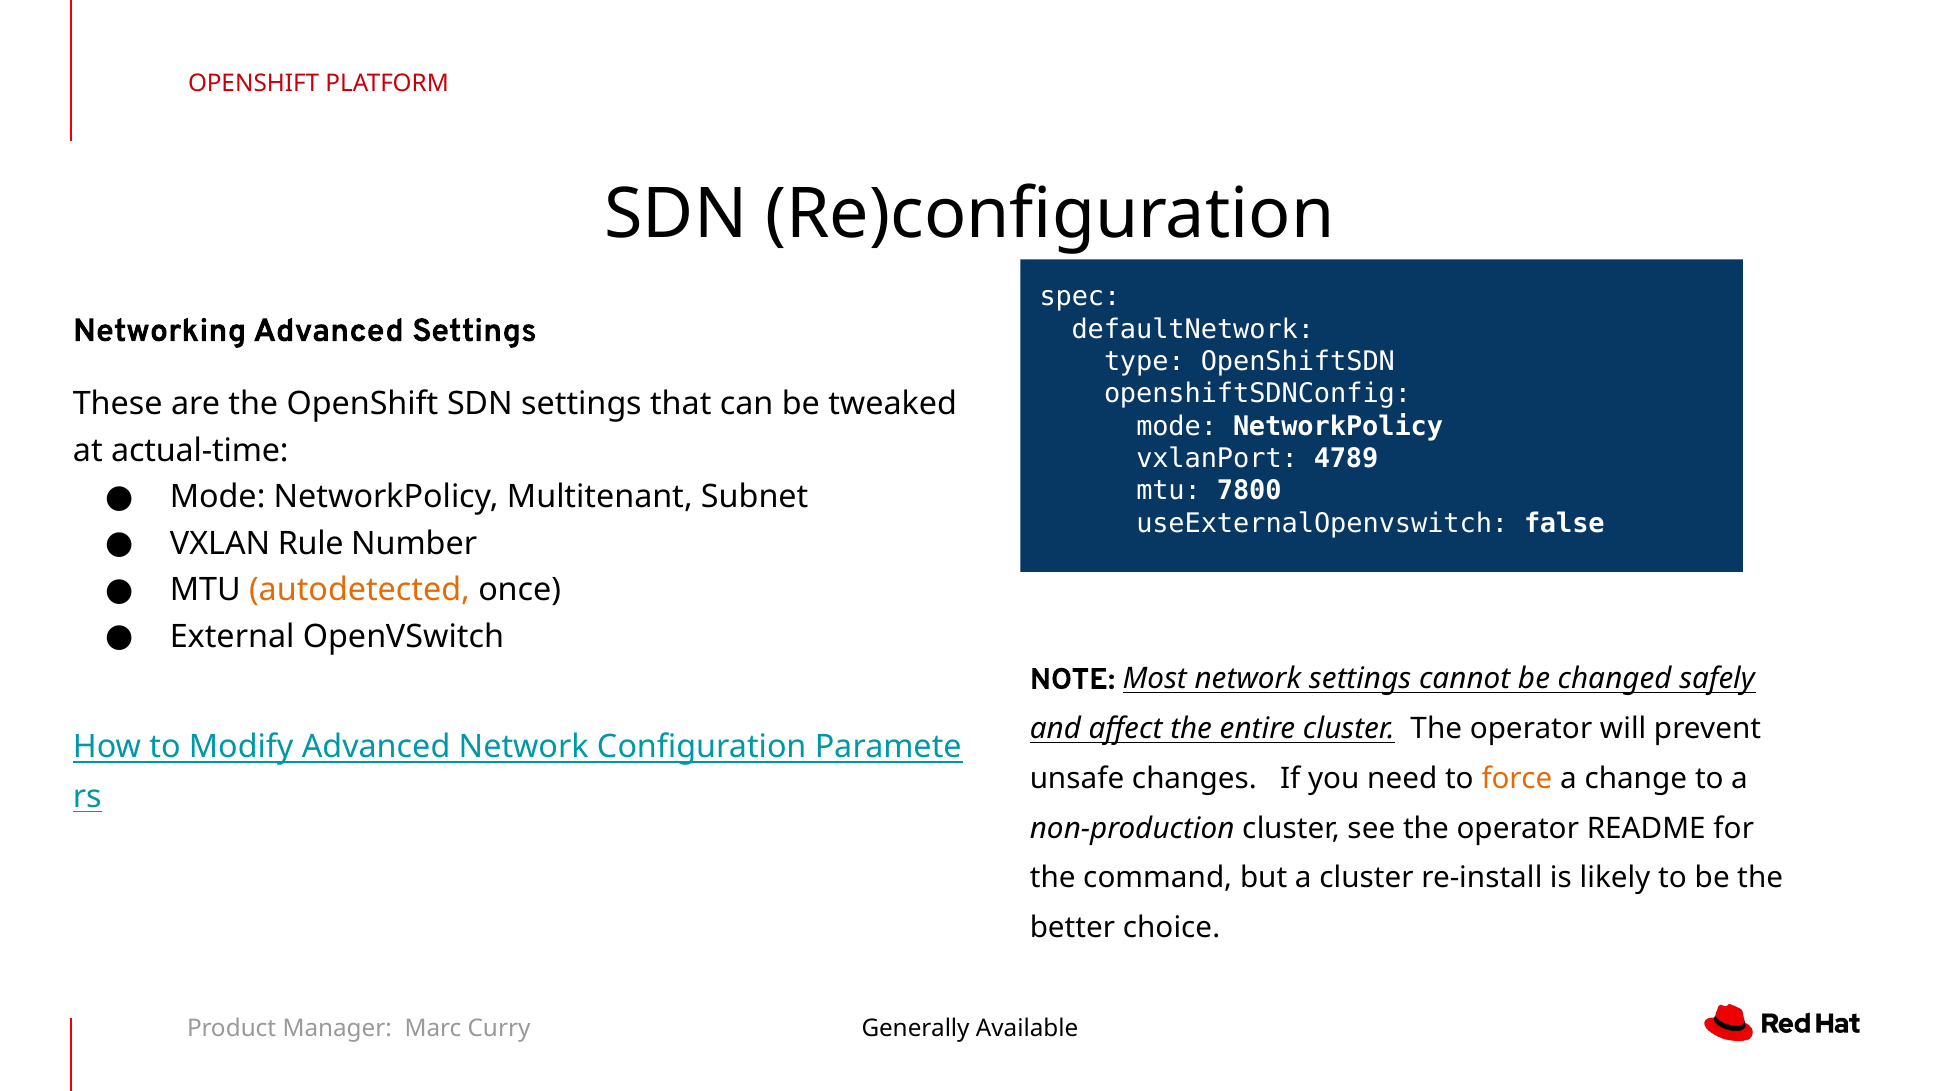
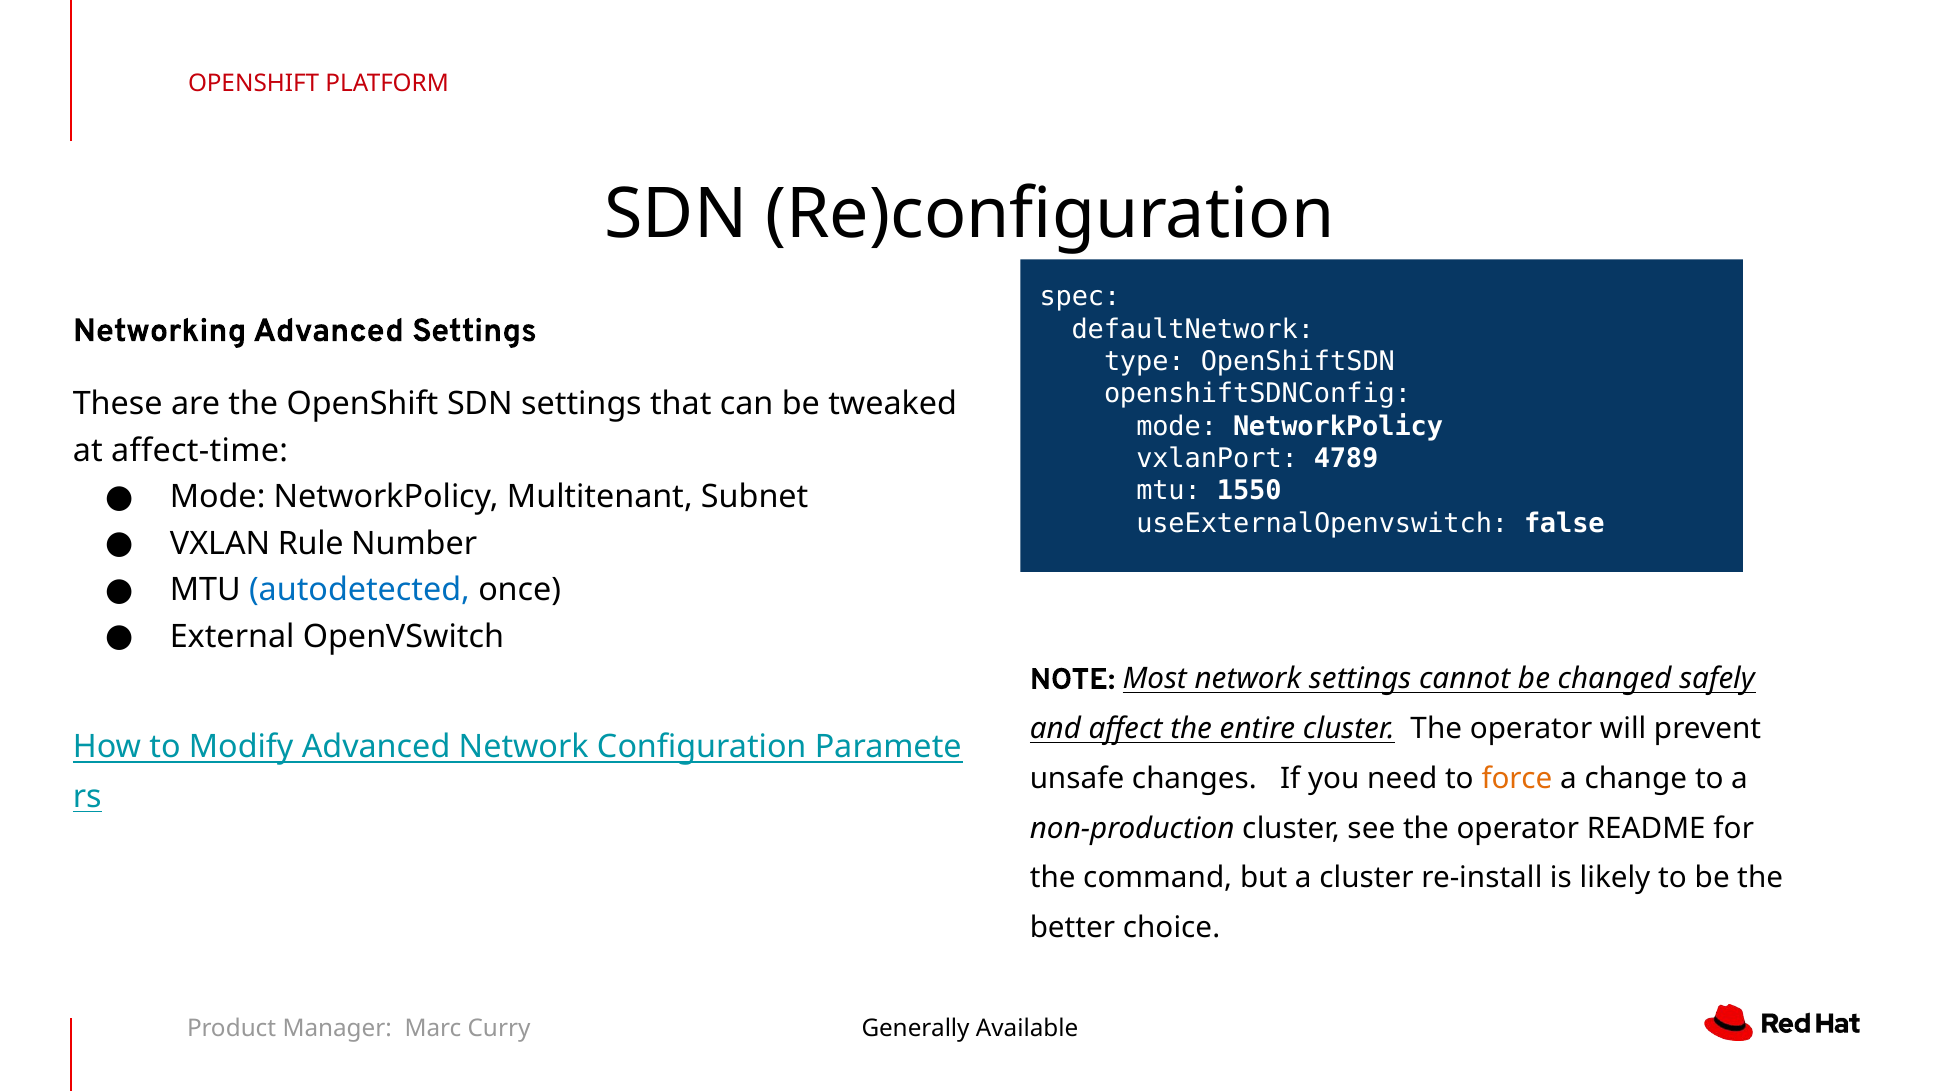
actual-time: actual-time -> affect-time (200, 451)
7800: 7800 -> 1550 (1249, 491)
autodetected colour: orange -> blue (359, 590)
